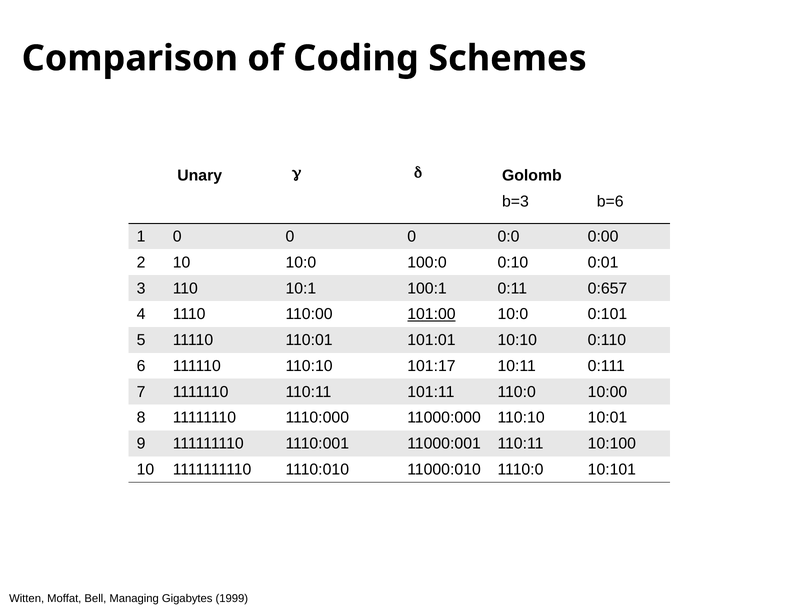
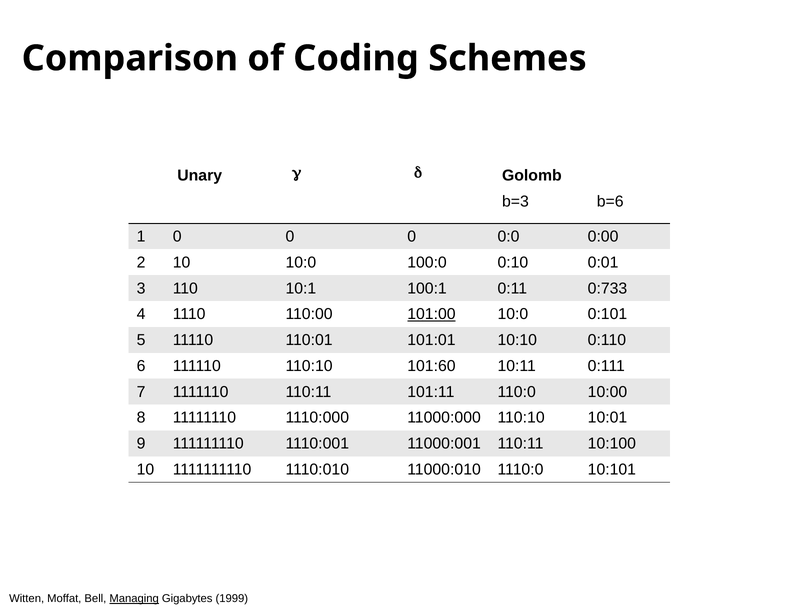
0:657: 0:657 -> 0:733 (607, 288)
101:17: 101:17 -> 101:60 (431, 366)
Managing underline: none -> present (134, 599)
